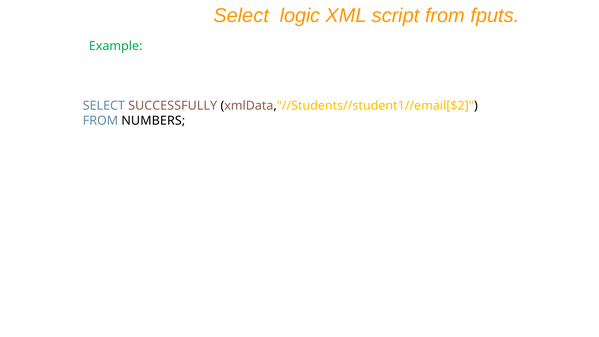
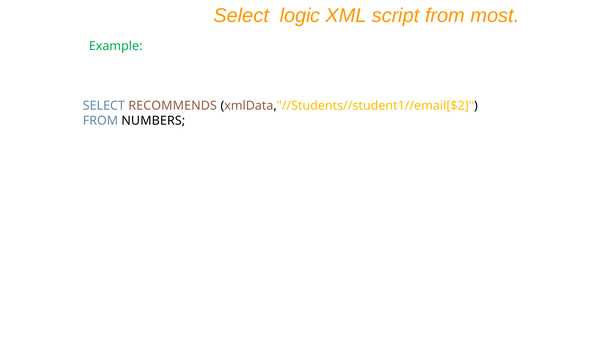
fputs: fputs -> most (495, 16)
SUCCESSFULLY: SUCCESSFULLY -> RECOMMENDS (173, 106)
